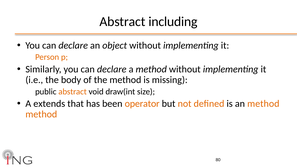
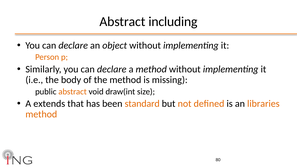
operator: operator -> standard (142, 104)
an method: method -> libraries (263, 104)
